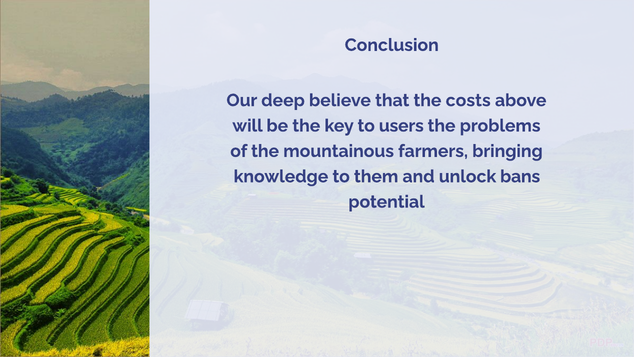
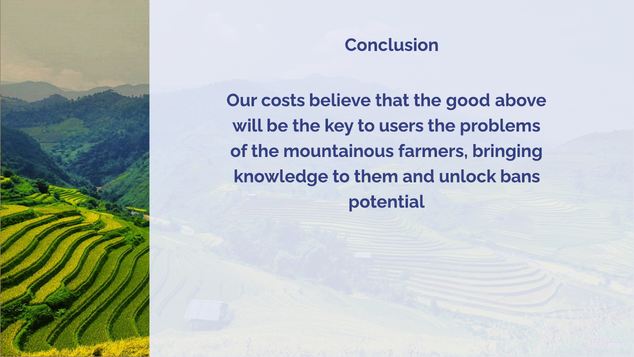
deep: deep -> costs (283, 100)
costs: costs -> good (468, 100)
